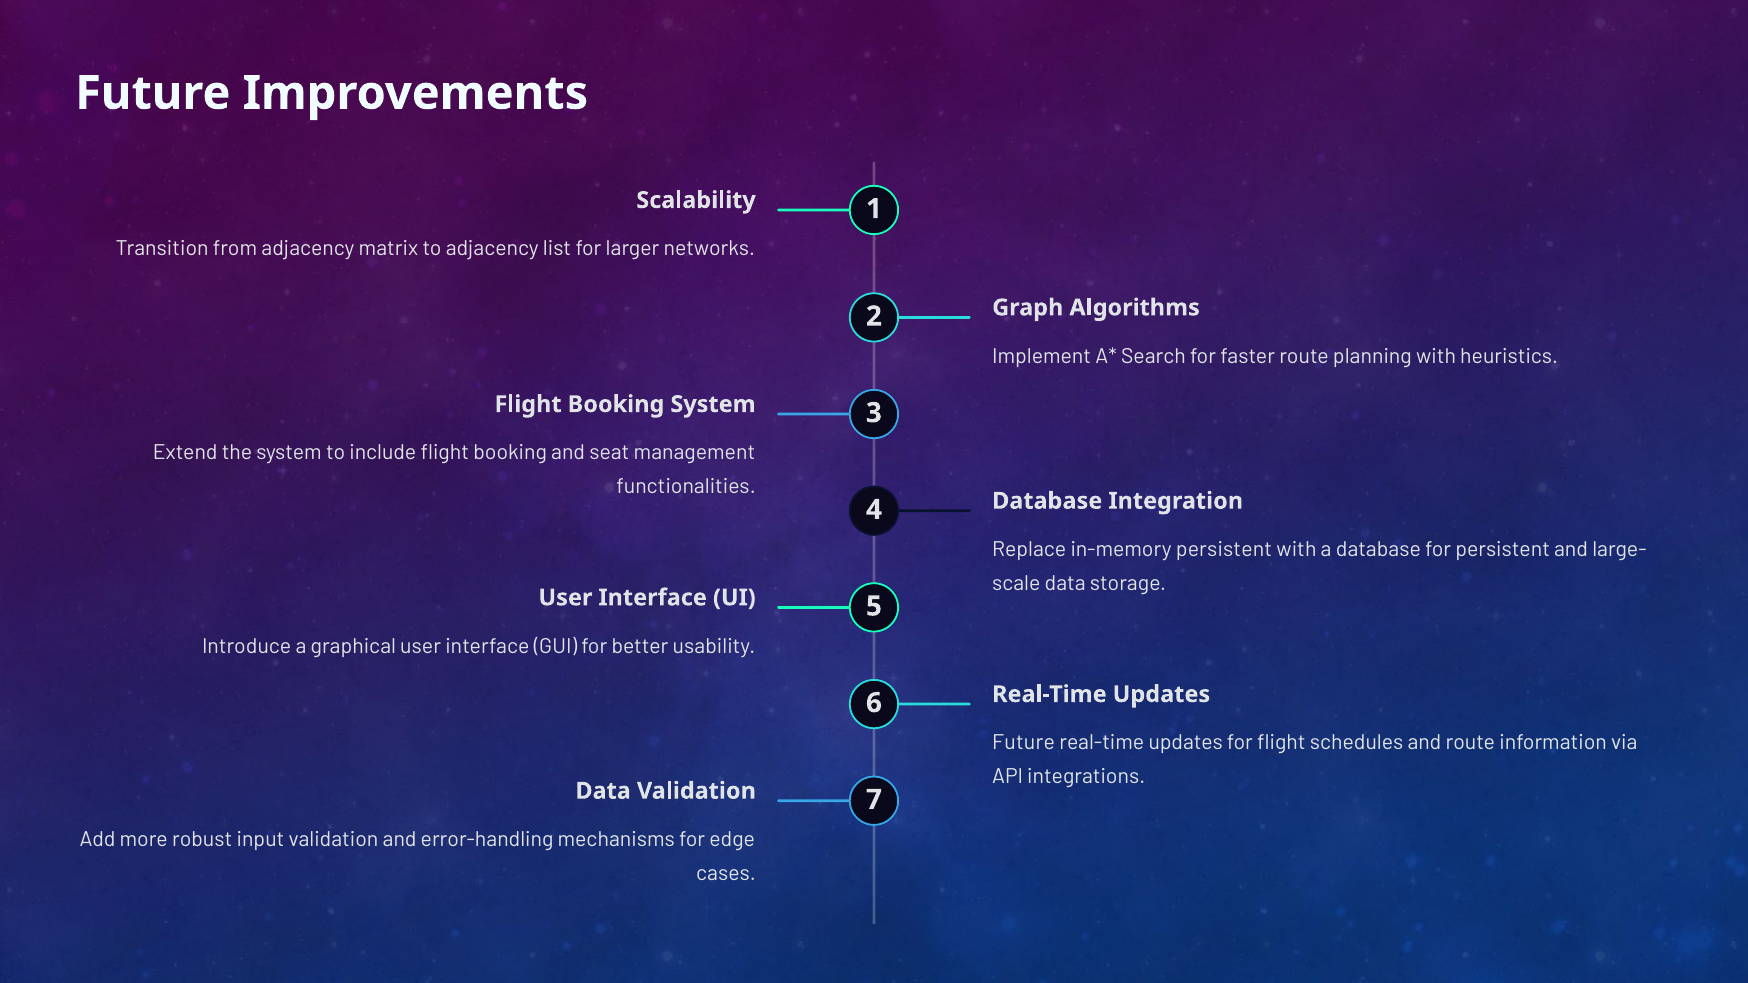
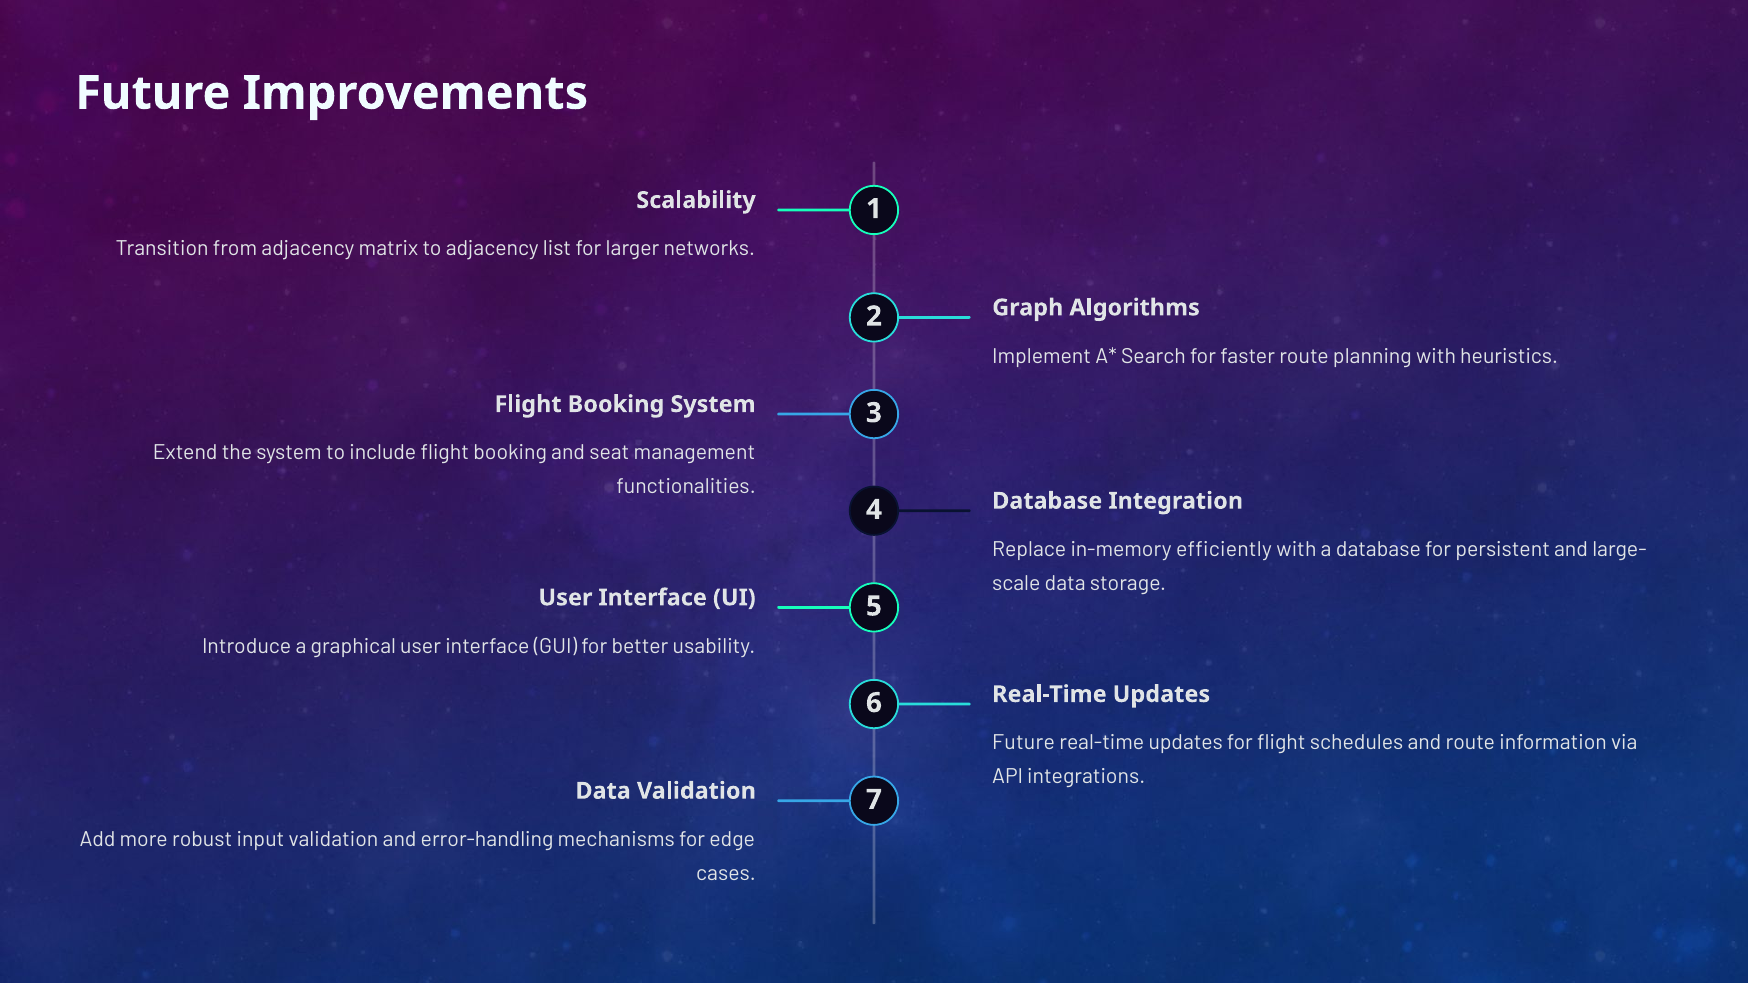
in-memory persistent: persistent -> efficiently (1224, 550)
